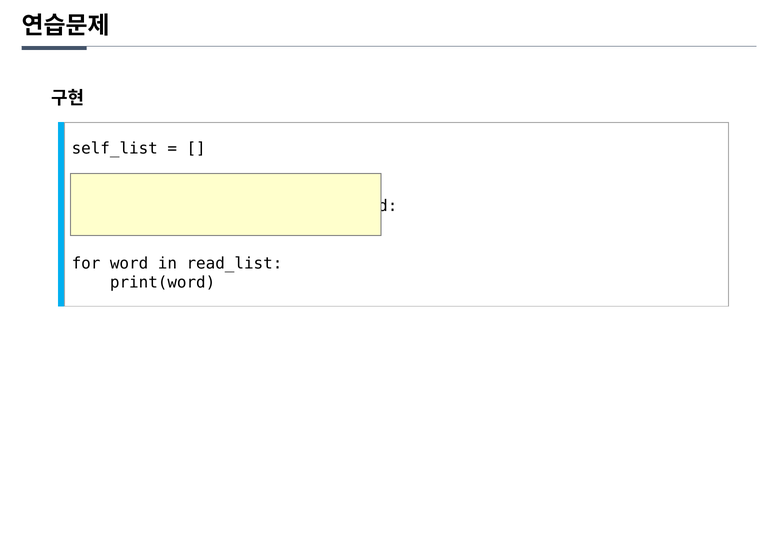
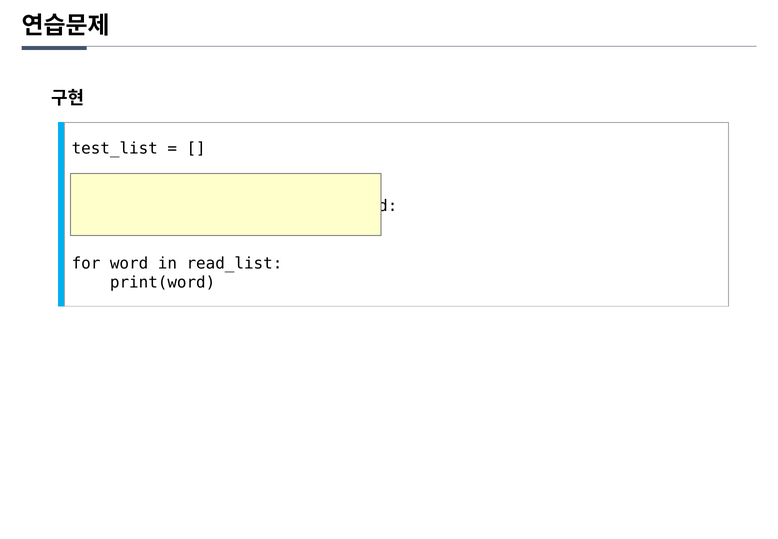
self_list: self_list -> test_list (115, 148)
